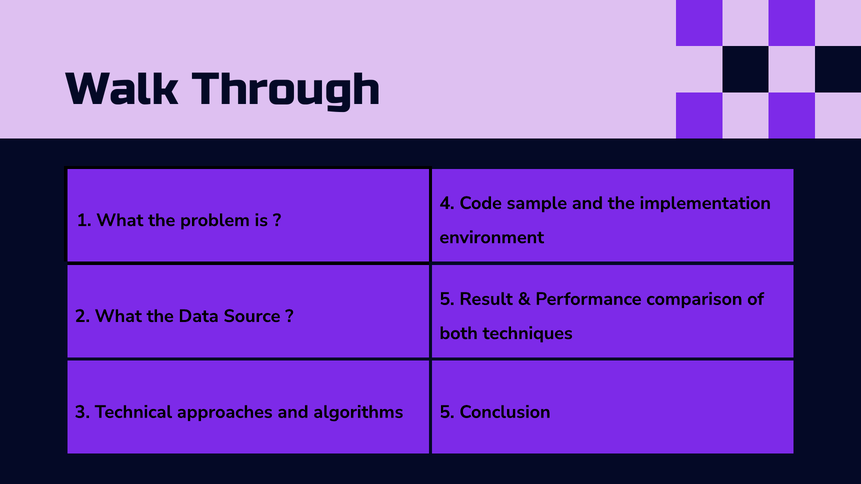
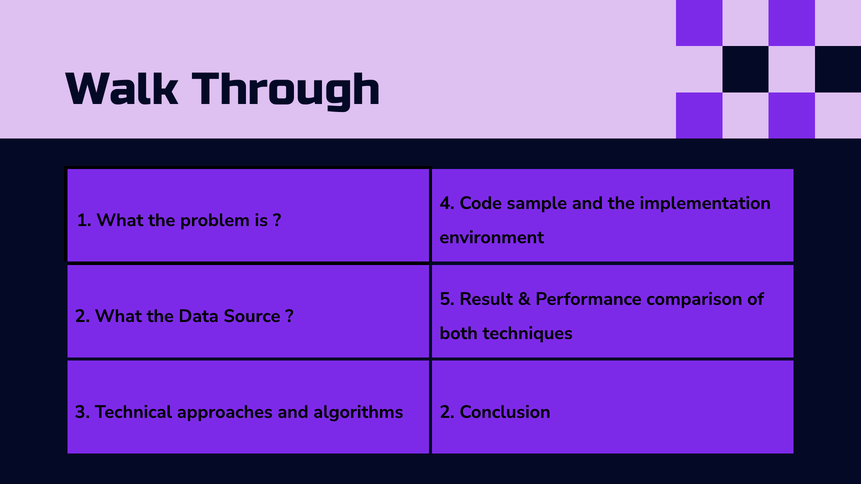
algorithms 5: 5 -> 2 (447, 412)
